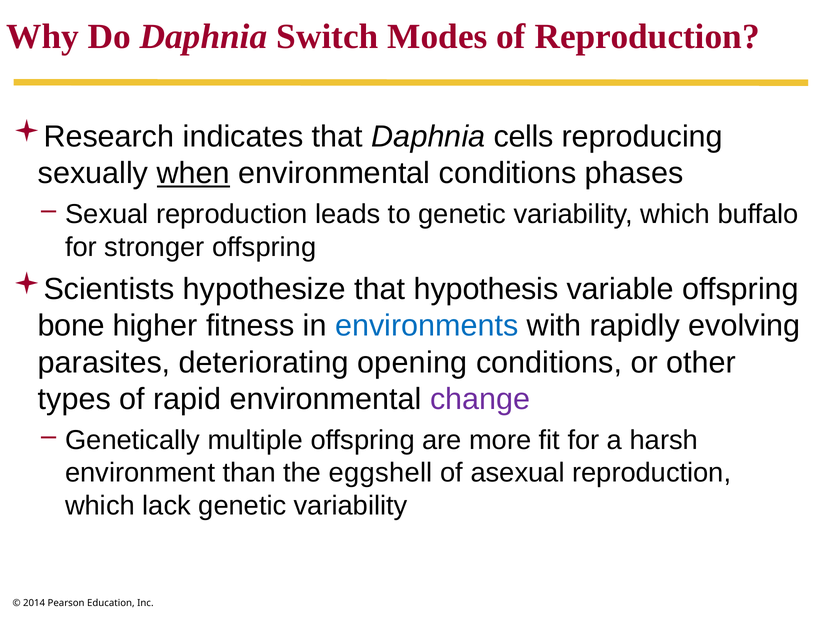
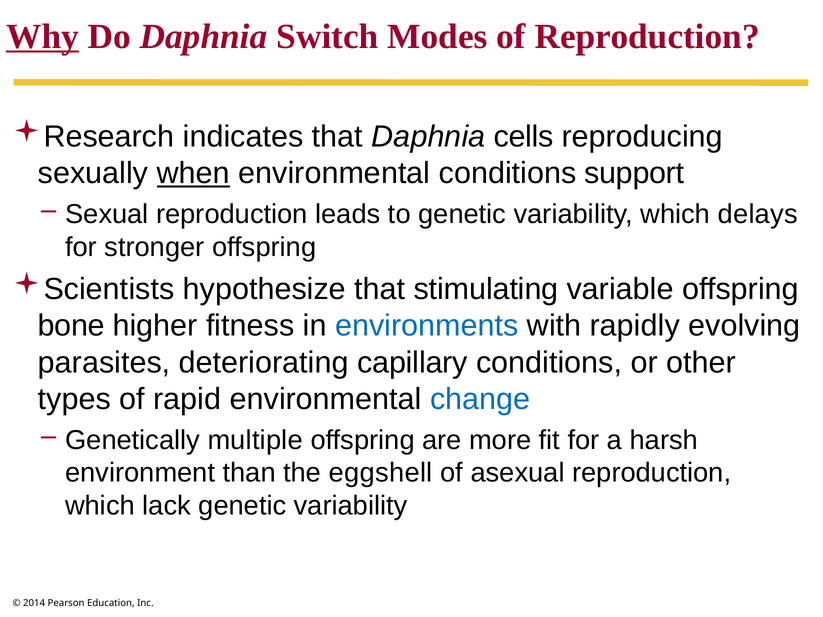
Why underline: none -> present (43, 36)
phases: phases -> support (634, 173)
buffalo: buffalo -> delays (758, 214)
hypothesis: hypothesis -> stimulating (486, 289)
opening: opening -> capillary (412, 363)
change colour: purple -> blue (480, 399)
